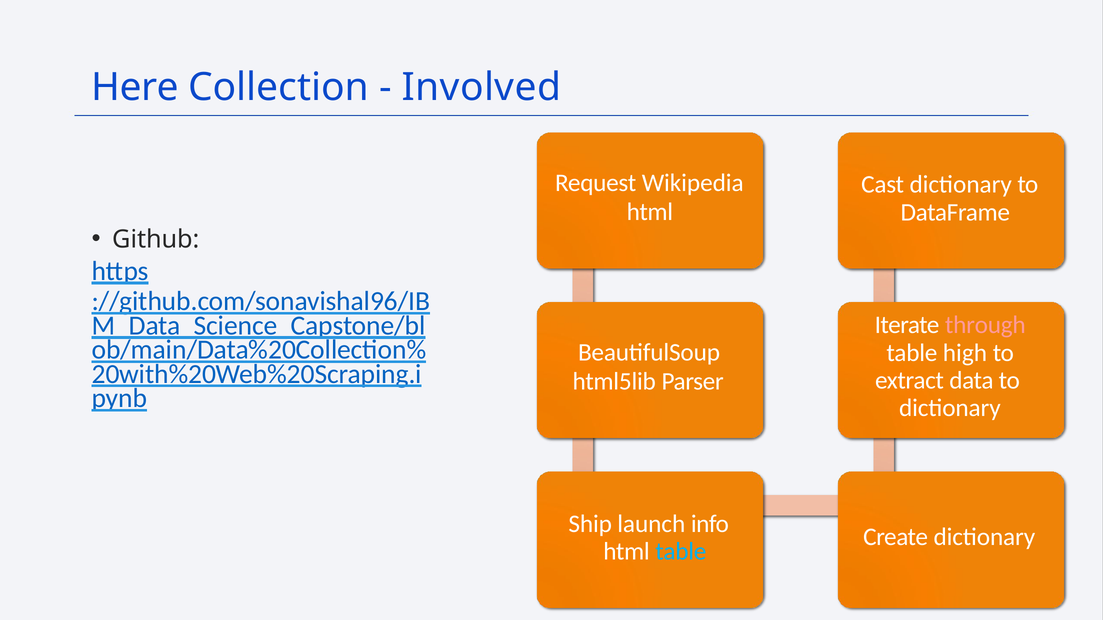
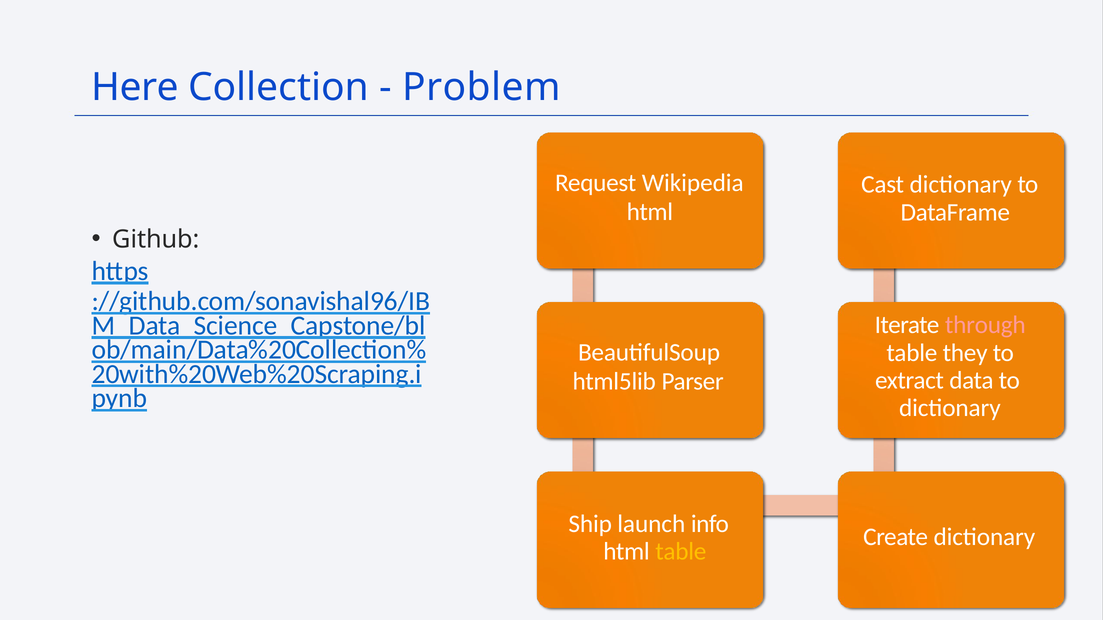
Involved: Involved -> Problem (481, 87)
high: high -> they (965, 353)
table colour: light blue -> yellow (681, 552)
